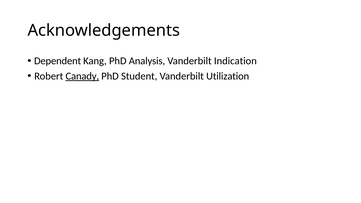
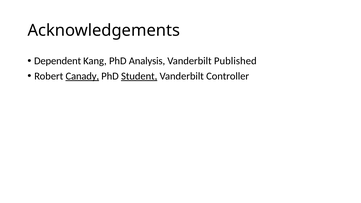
Indication: Indication -> Published (235, 61)
Student underline: none -> present (139, 76)
Utilization: Utilization -> Controller (228, 76)
